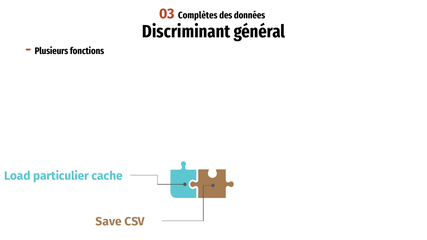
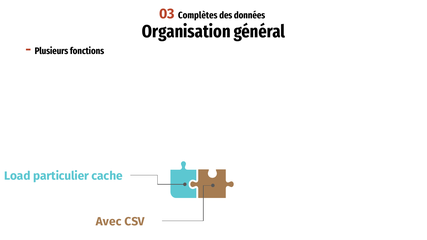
Discriminant: Discriminant -> Organisation (186, 32)
Save: Save -> Avec (109, 222)
